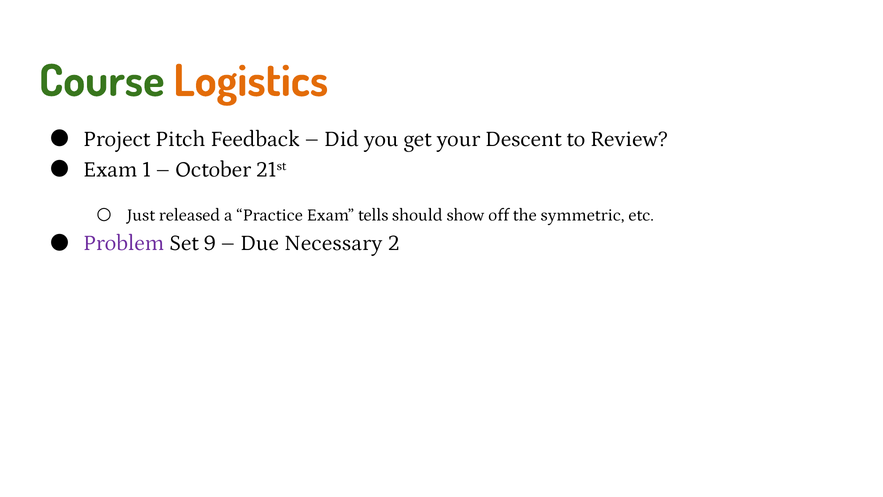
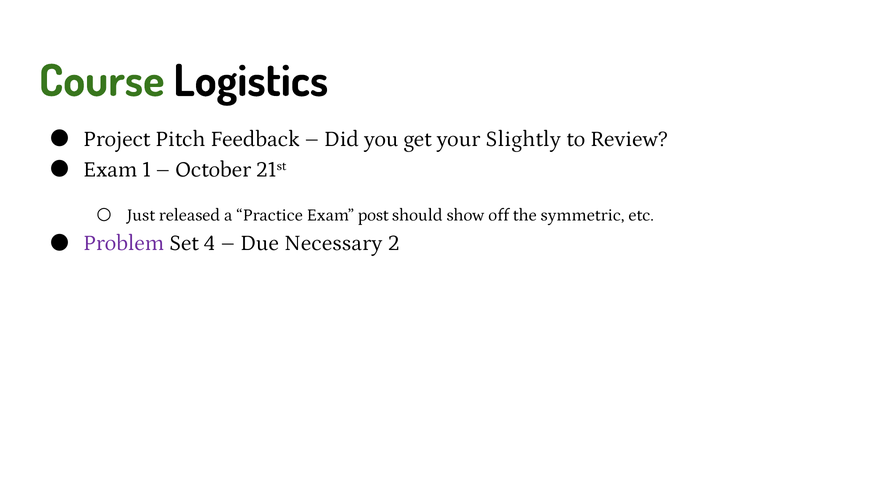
Logistics colour: orange -> black (251, 81)
Descent: Descent -> Slightly (523, 139)
tells: tells -> post (373, 215)
9: 9 -> 4 (210, 243)
